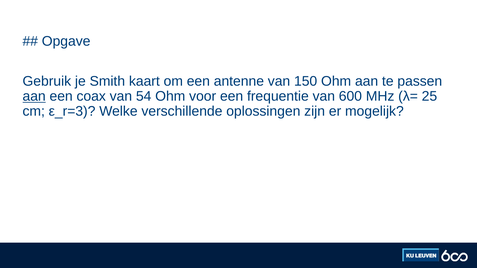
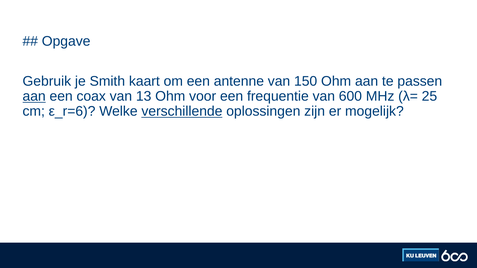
54: 54 -> 13 (144, 96)
ε_r=3: ε_r=3 -> ε_r=6 (72, 111)
verschillende underline: none -> present (182, 111)
